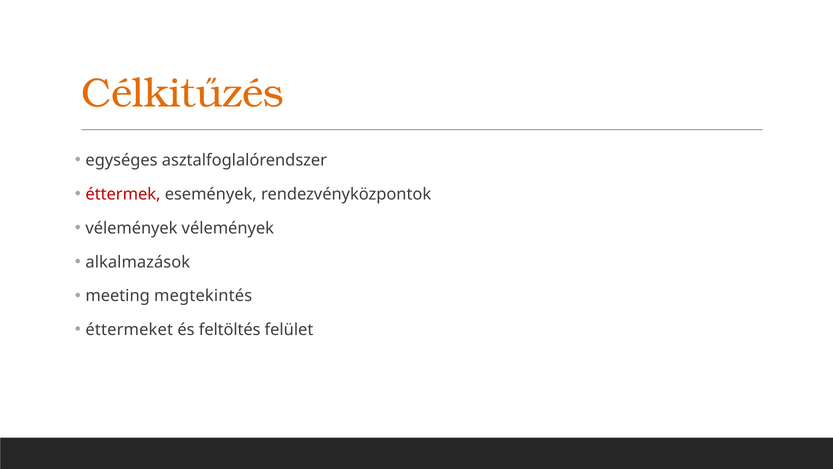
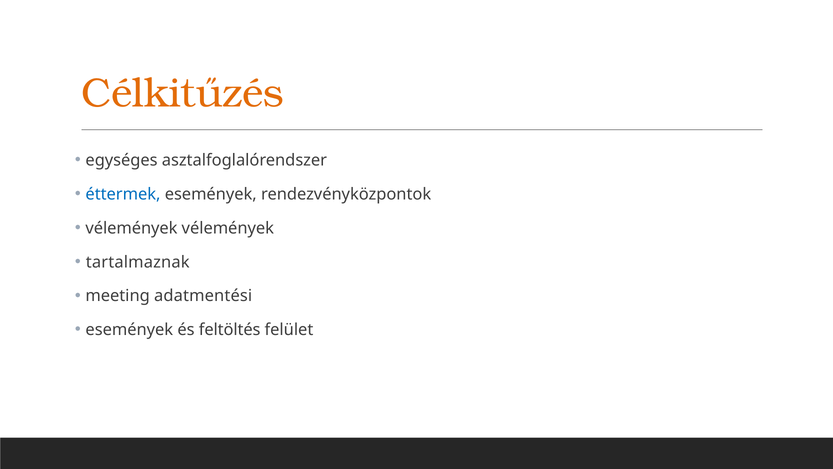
éttermek colour: red -> blue (123, 194)
alkalmazások: alkalmazások -> tartalmaznak (138, 262)
megtekintés: megtekintés -> adatmentési (203, 296)
éttermeket: éttermeket -> események (129, 330)
